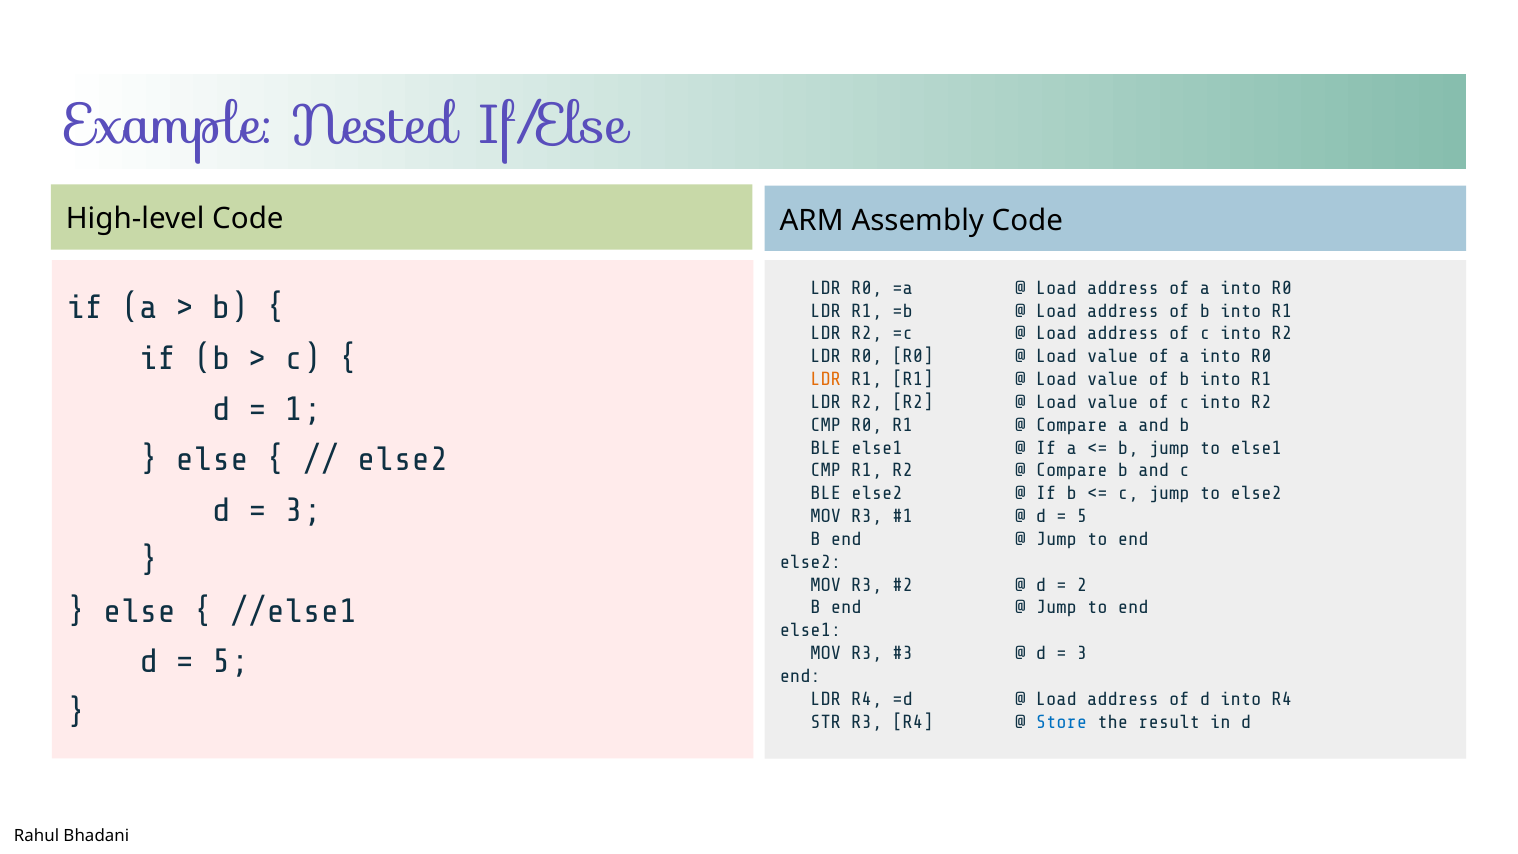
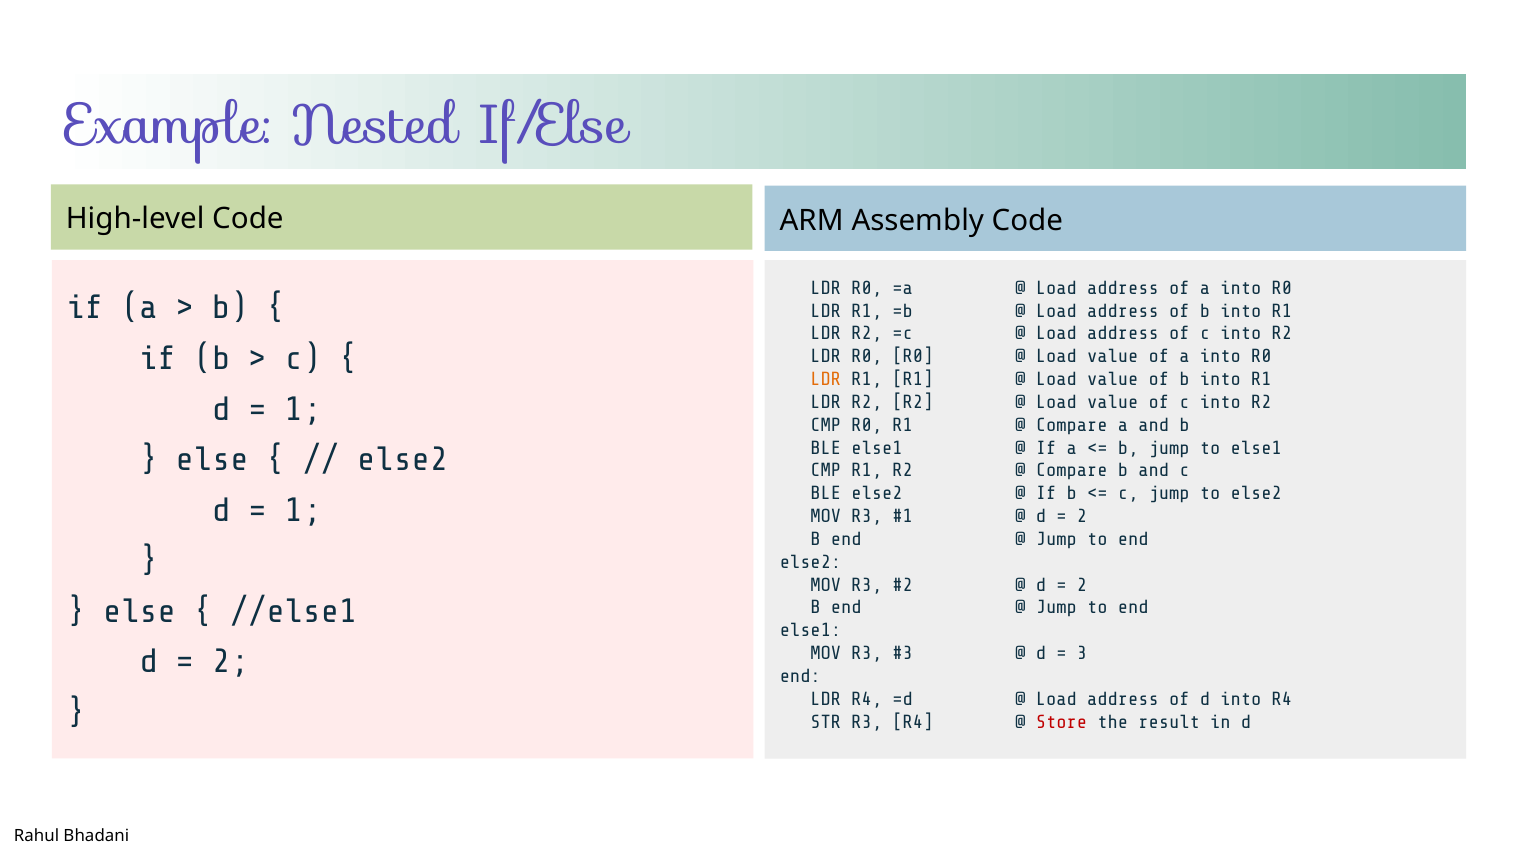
3: 3 -> 1 (303, 510)
5: 5 -> 2 (1082, 516)
5: 5 -> 2 (230, 662)
Store colour: blue -> red (1062, 722)
